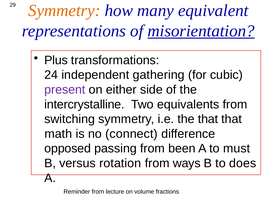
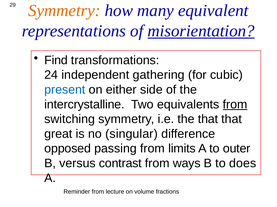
Plus: Plus -> Find (56, 60)
present colour: purple -> blue (65, 90)
from underline: none -> present (235, 105)
math: math -> great (58, 134)
connect: connect -> singular (132, 134)
been: been -> limits (182, 149)
must: must -> outer (237, 149)
rotation: rotation -> contrast (120, 164)
